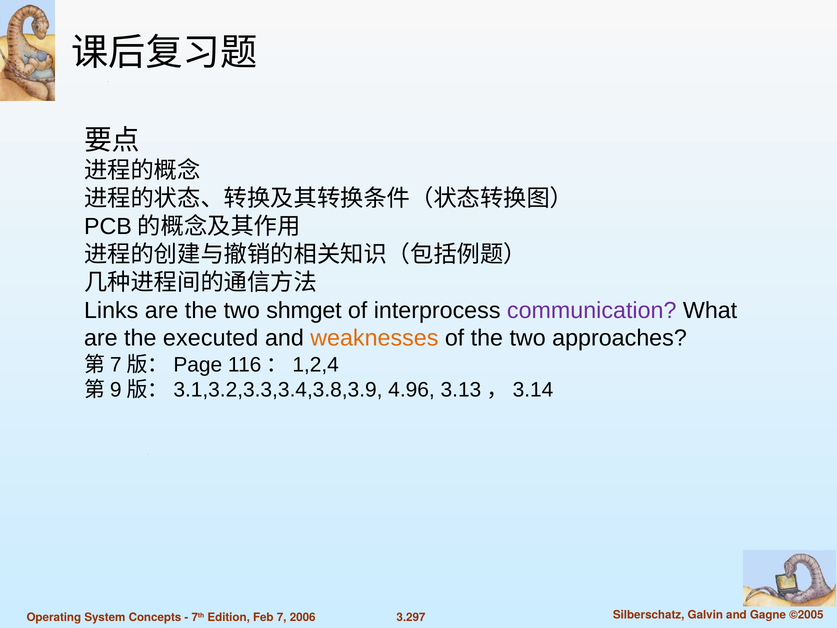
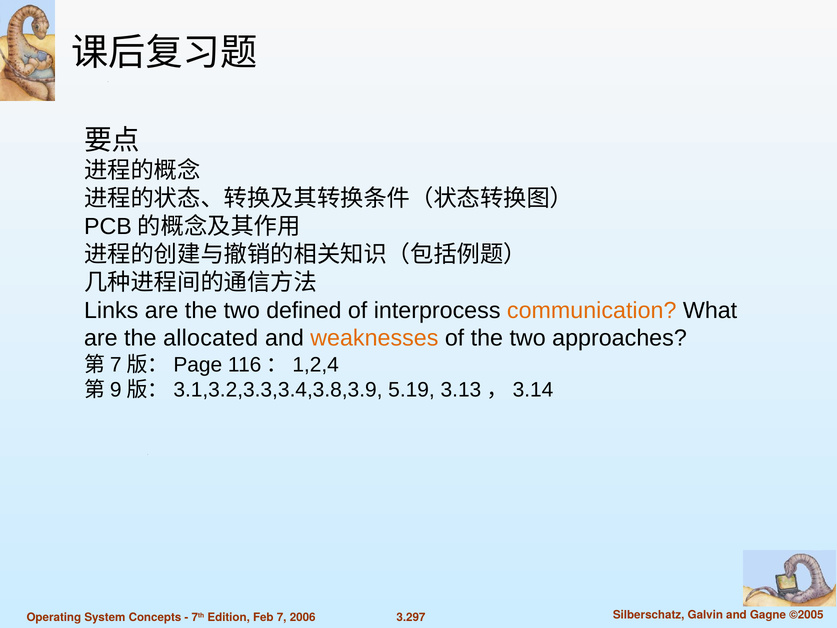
shmget: shmget -> defined (304, 310)
communication colour: purple -> orange (592, 310)
executed: executed -> allocated (211, 338)
4.96: 4.96 -> 5.19 (411, 390)
